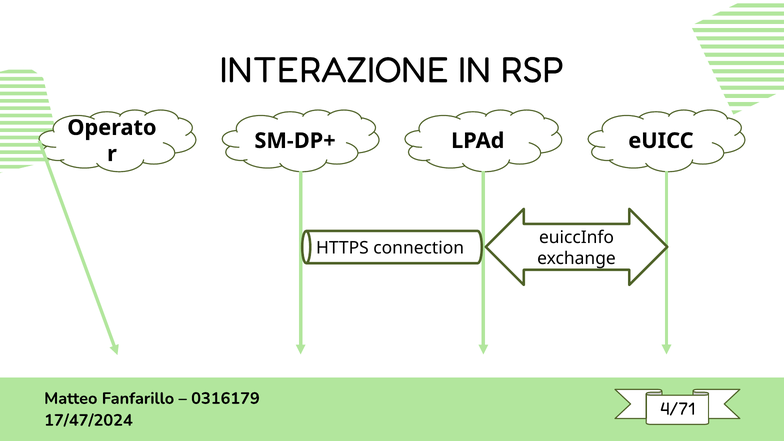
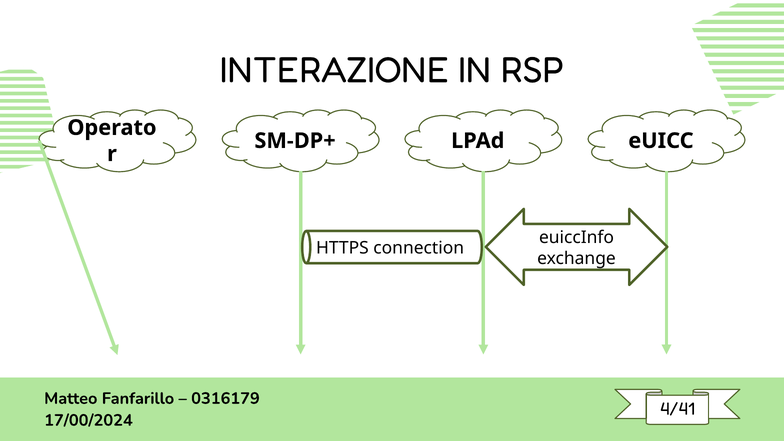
4/71: 4/71 -> 4/41 (677, 409)
17/47/2024: 17/47/2024 -> 17/00/2024 (88, 420)
